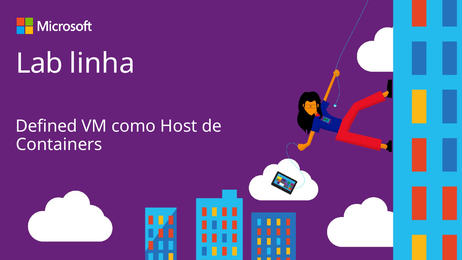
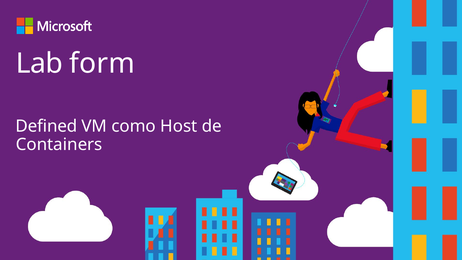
linha: linha -> form (102, 64)
